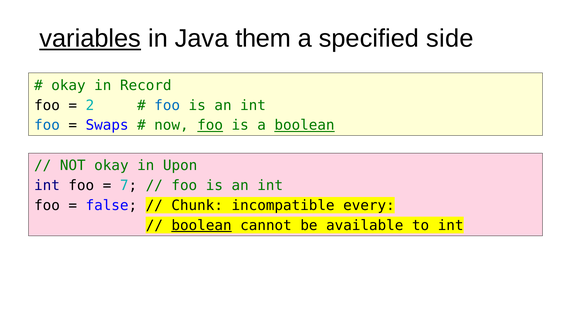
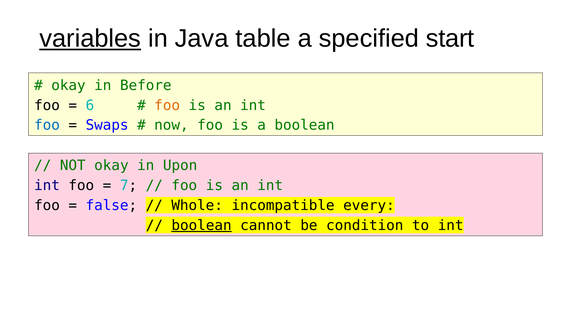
them: them -> table (263, 39)
side: side -> start (450, 39)
Record: Record -> Before (146, 85)
2: 2 -> 6 (90, 105)
foo colour: blue -> orange (167, 105)
foo underline: present -> none (210, 125)
boolean underline: present -> none (305, 125)
Chunk: Chunk -> Whole (197, 206)
available: available -> condition (365, 225)
